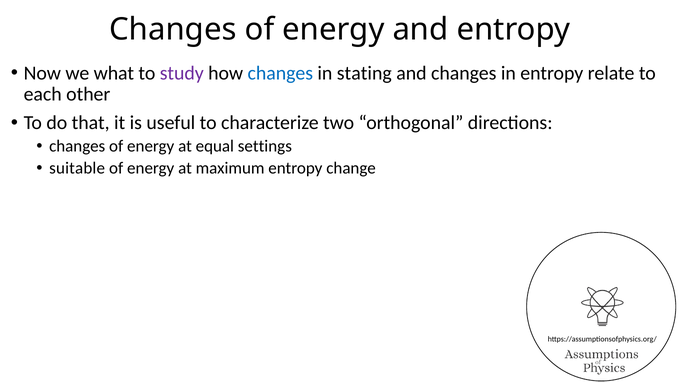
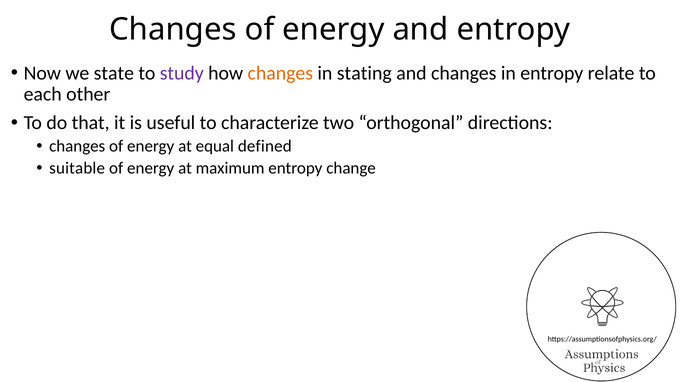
what: what -> state (114, 73)
changes colour: blue -> orange (280, 73)
settings: settings -> defined (265, 146)
